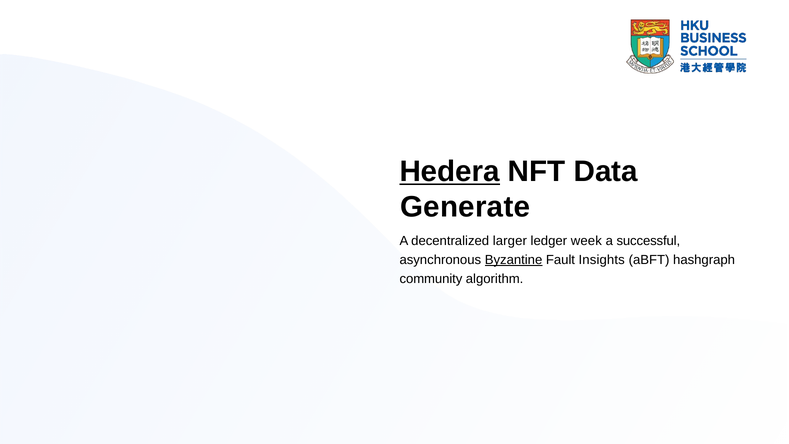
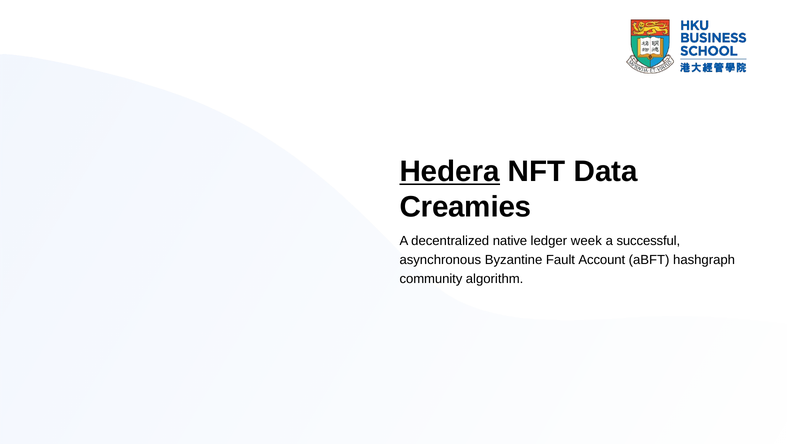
Generate: Generate -> Creamies (465, 207)
larger: larger -> native (510, 241)
Byzantine underline: present -> none (514, 260)
Insights: Insights -> Account (602, 260)
